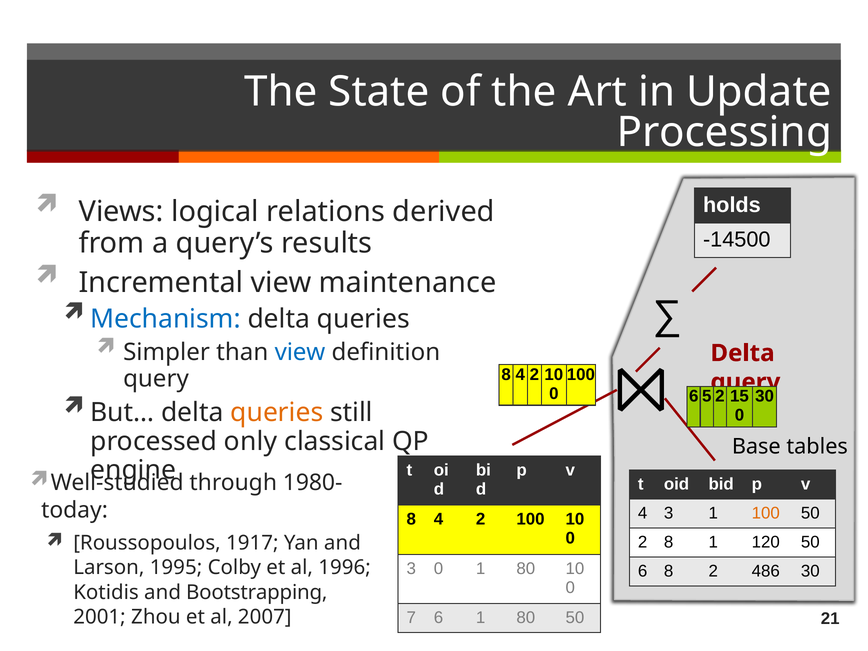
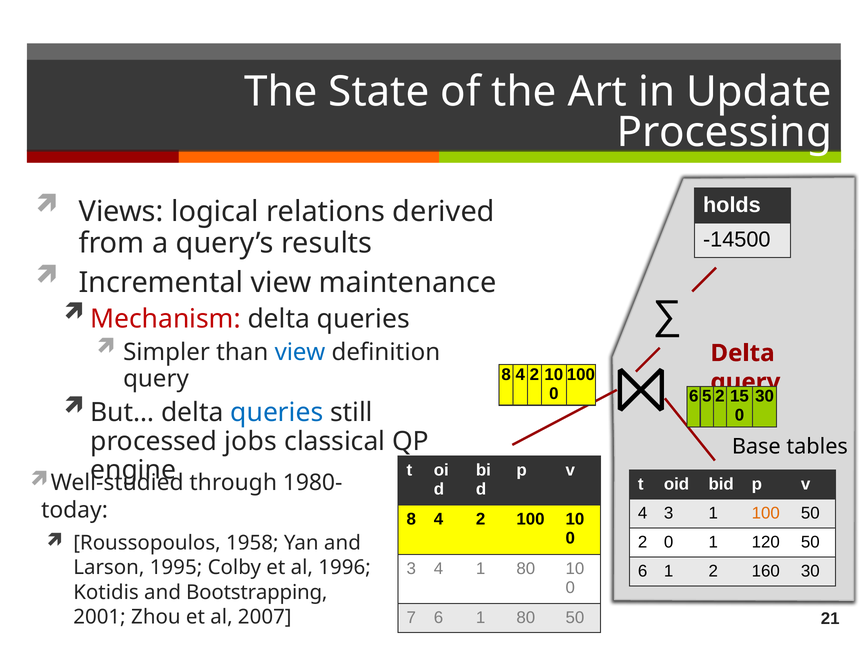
Mechanism colour: blue -> red (166, 319)
queries colour: orange -> blue (277, 413)
only: only -> jobs (251, 441)
1917: 1917 -> 1958 (252, 543)
2 8: 8 -> 0 (669, 542)
3 0: 0 -> 4 (438, 569)
8: 8 -> 1 (669, 571)
486: 486 -> 160 (766, 571)
